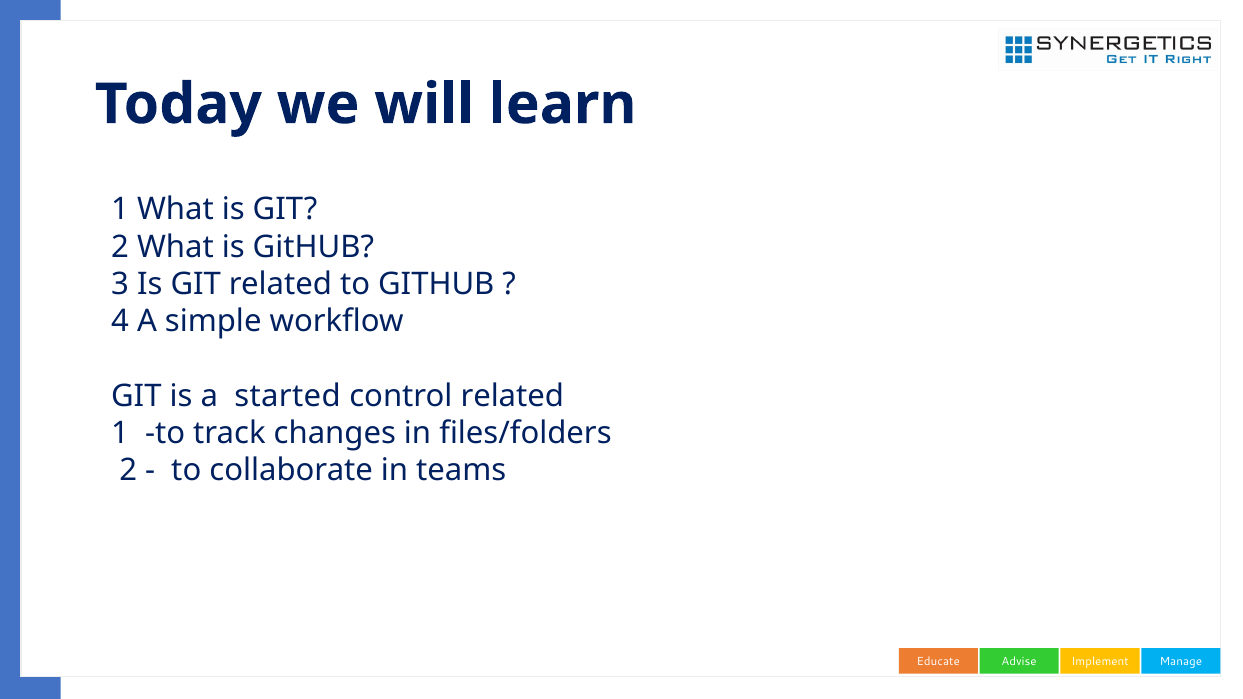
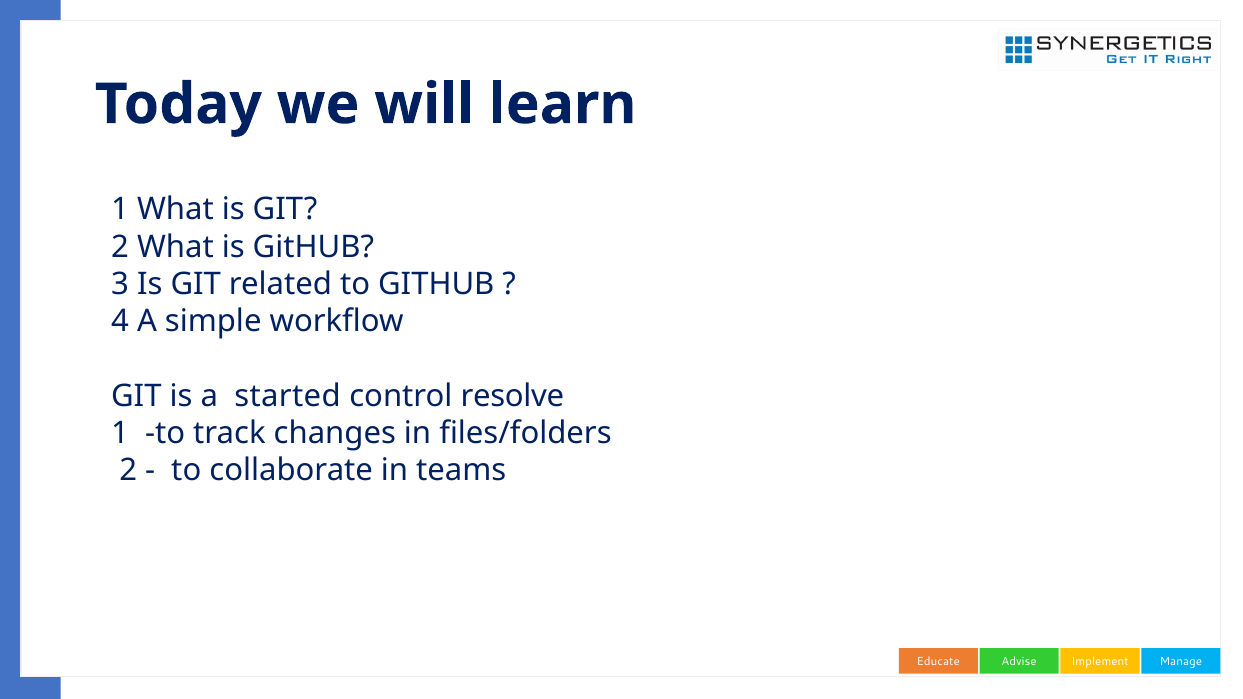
control related: related -> resolve (512, 396)
